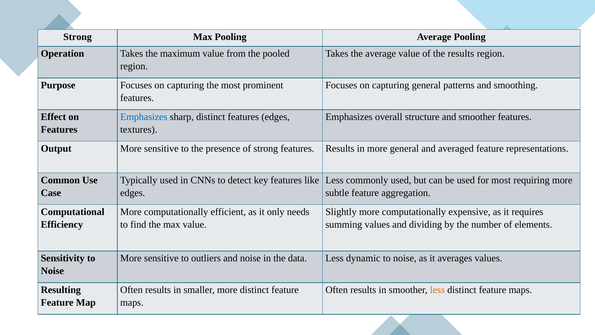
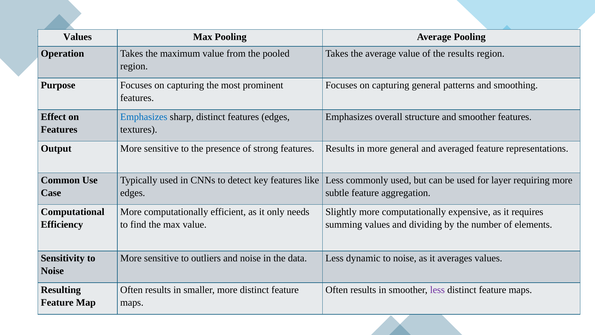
Strong: Strong -> Values (78, 37)
for most: most -> layer (501, 180)
less colour: orange -> purple (437, 290)
